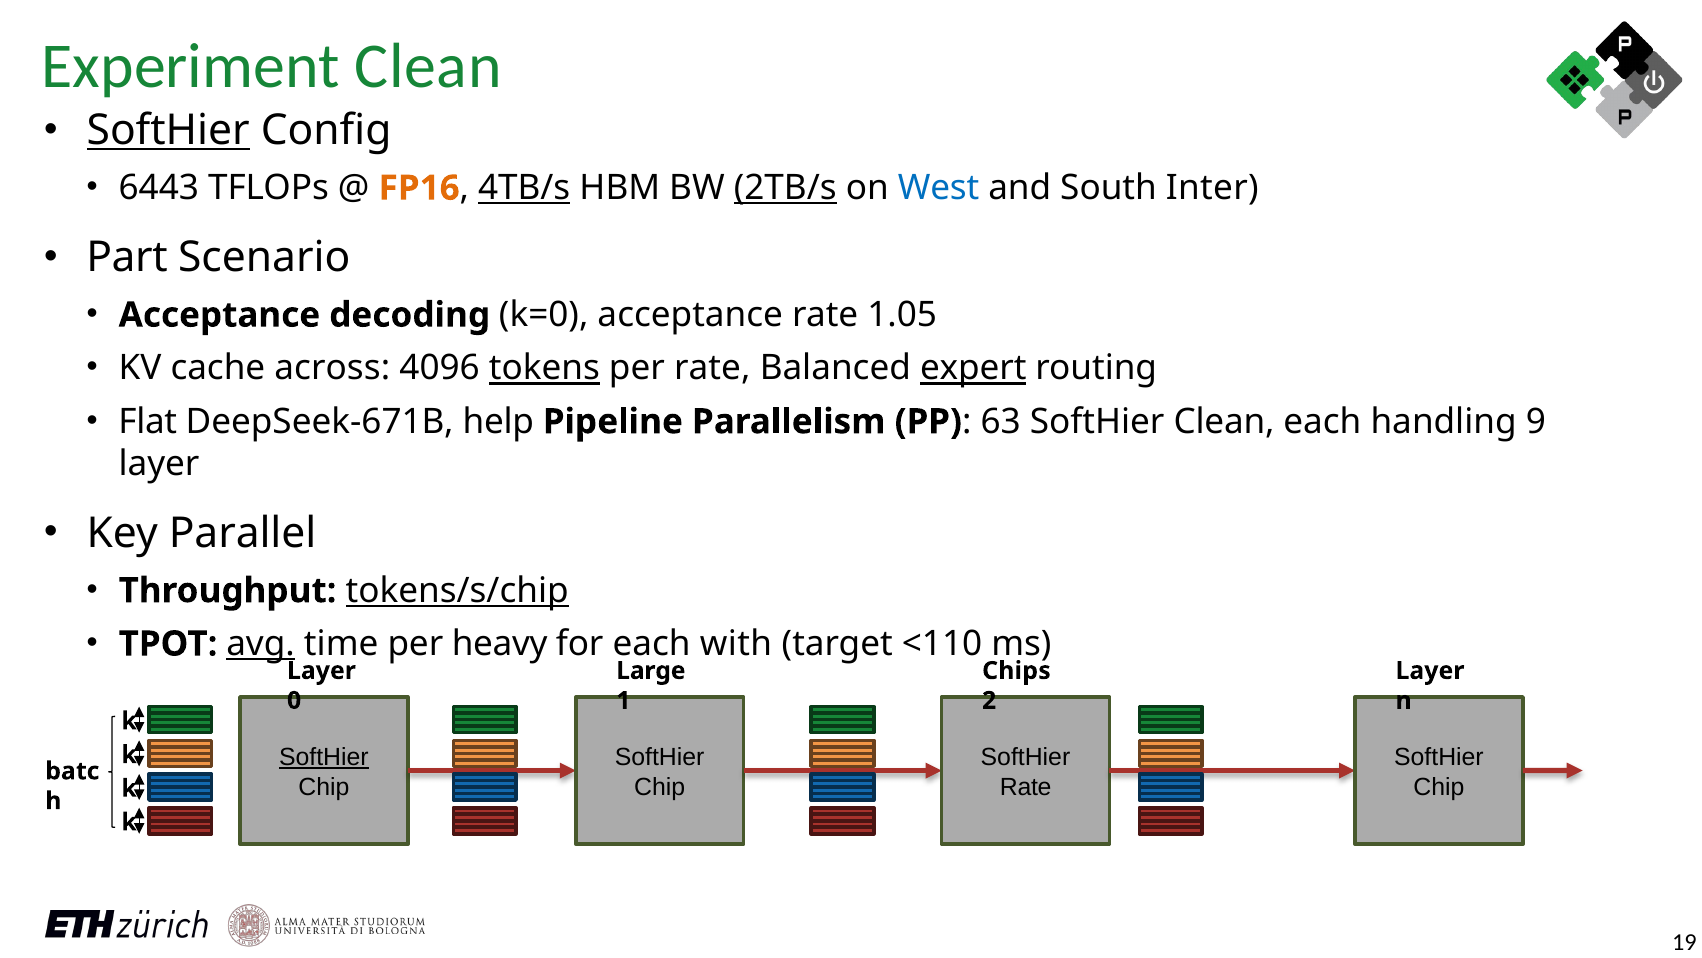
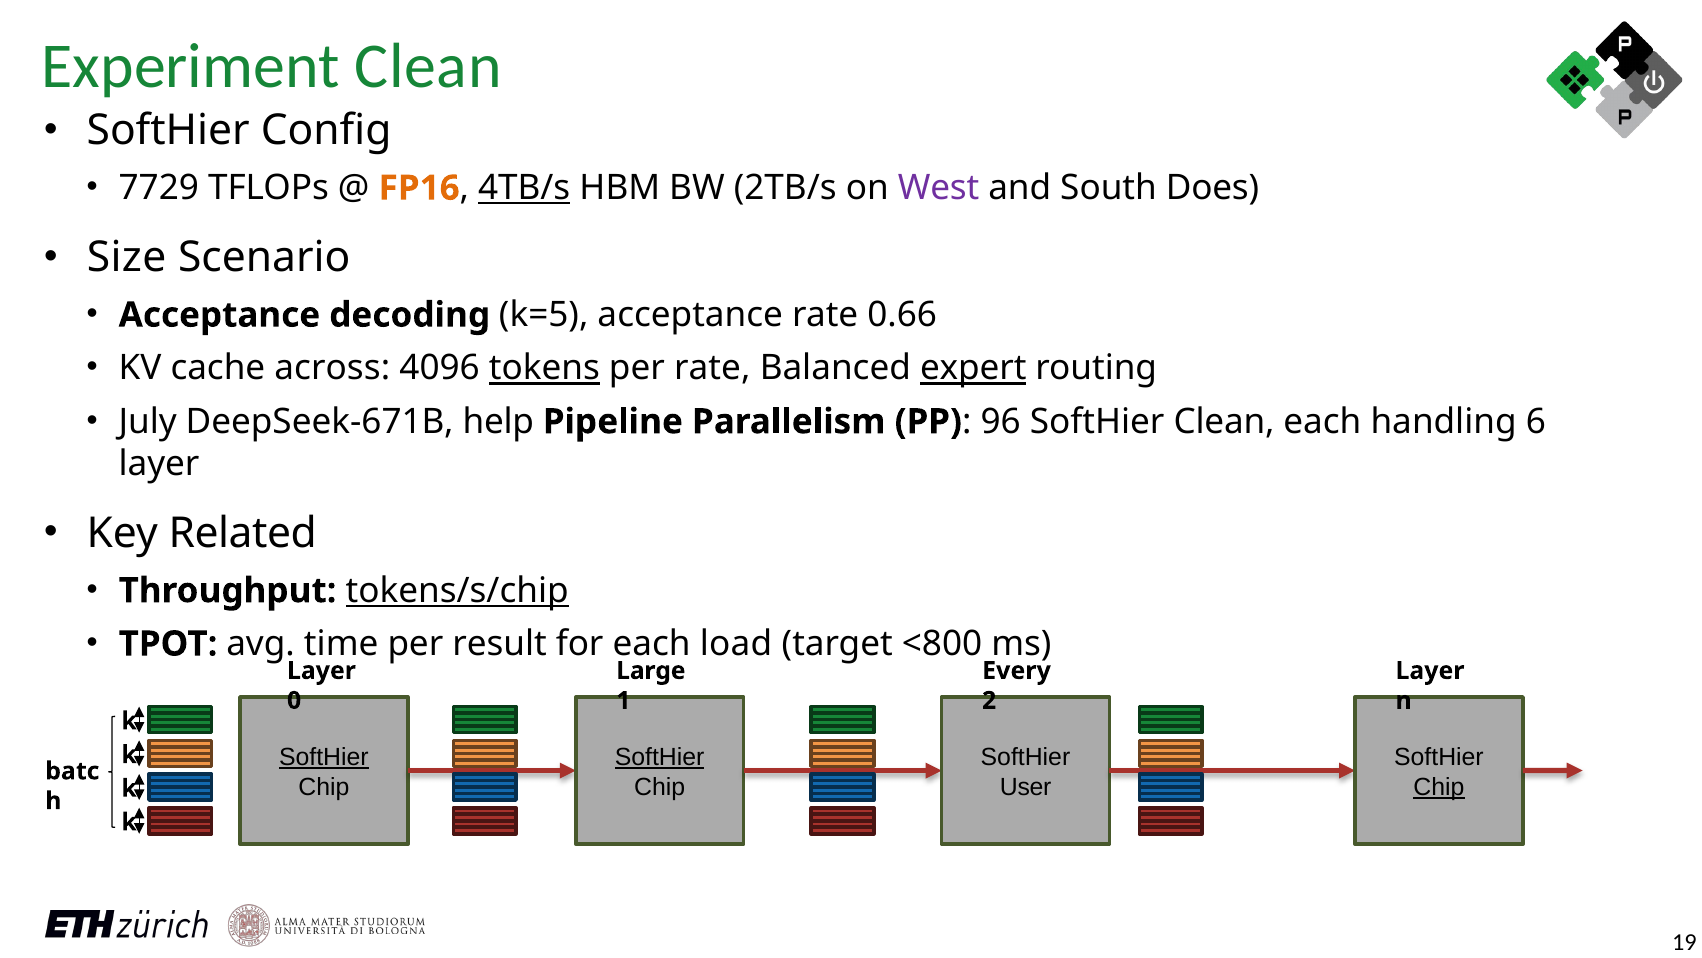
SoftHier underline: present -> none (168, 131)
6443: 6443 -> 7729 (159, 188)
2TB/s underline: present -> none (785, 188)
West colour: blue -> purple (939, 188)
Inter: Inter -> Does (1213, 188)
Part: Part -> Size (127, 258)
k=0: k=0 -> k=5 (544, 315)
1.05: 1.05 -> 0.66 (902, 315)
Flat: Flat -> July (148, 421)
63: 63 -> 96 (1001, 421)
9: 9 -> 6 (1536, 421)
Parallel: Parallel -> Related (243, 533)
avg underline: present -> none (261, 644)
heavy: heavy -> result (500, 644)
with: with -> load (736, 644)
<110: <110 -> <800 (942, 644)
Chips: Chips -> Every (1016, 670)
SoftHier underline: none -> present (660, 757)
Rate: Rate -> User (1026, 787)
Chip underline: none -> present (1439, 787)
